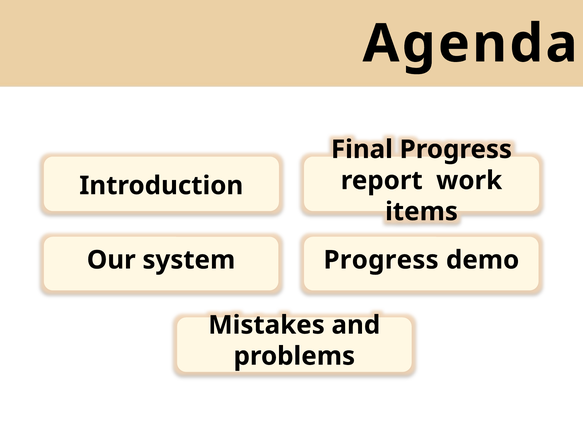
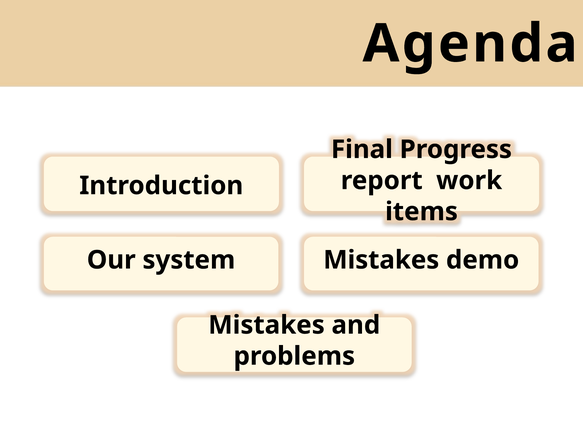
Progress: Progress -> Mistakes (381, 260)
